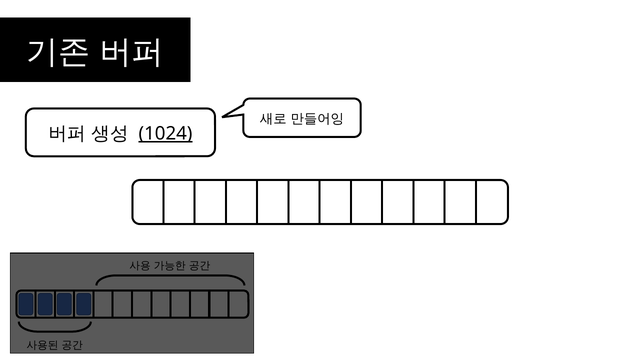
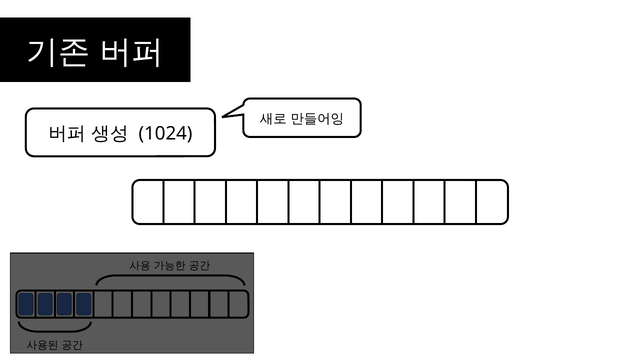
1024 underline: present -> none (166, 134)
